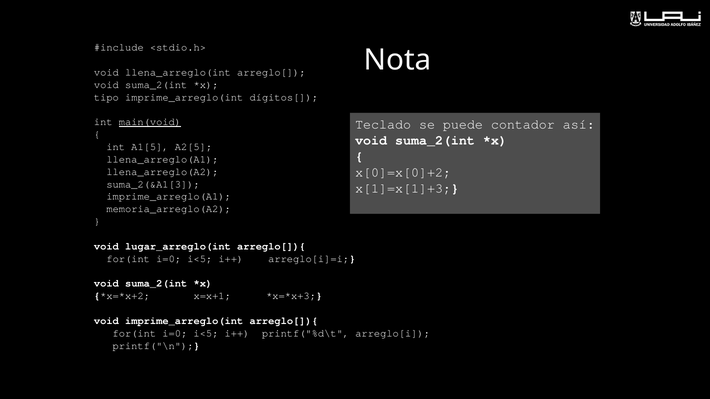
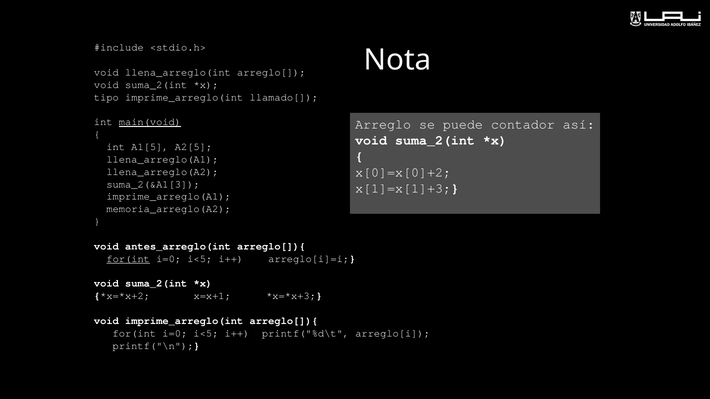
dígitos[: dígitos[ -> llamado[ (284, 97)
Teclado: Teclado -> Arreglo (383, 125)
lugar_arreglo(int: lugar_arreglo(int -> antes_arreglo(int (178, 246)
for(int underline: none -> present (128, 259)
